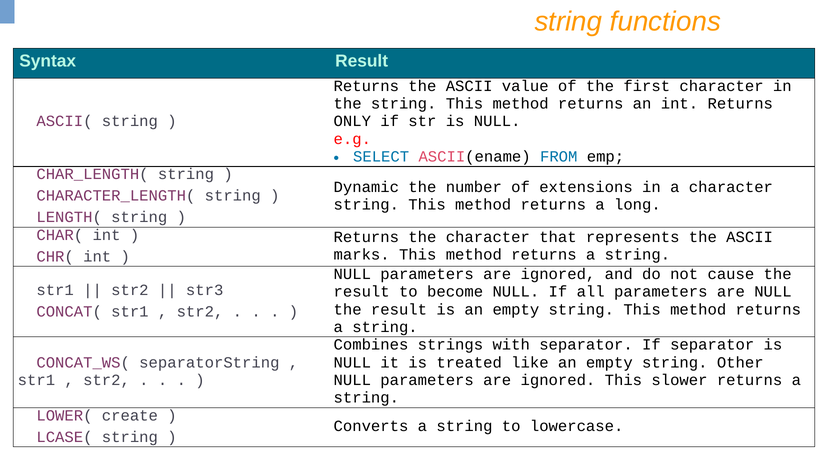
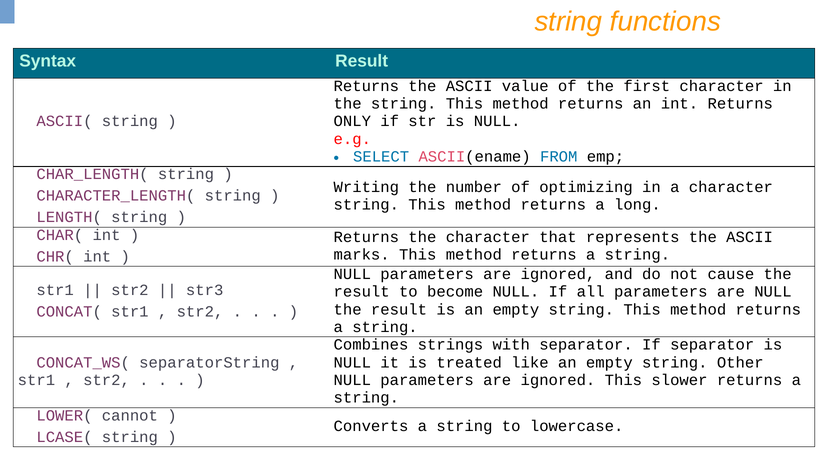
Dynamic: Dynamic -> Writing (366, 187)
extensions: extensions -> optimizing (586, 187)
create: create -> cannot (130, 416)
